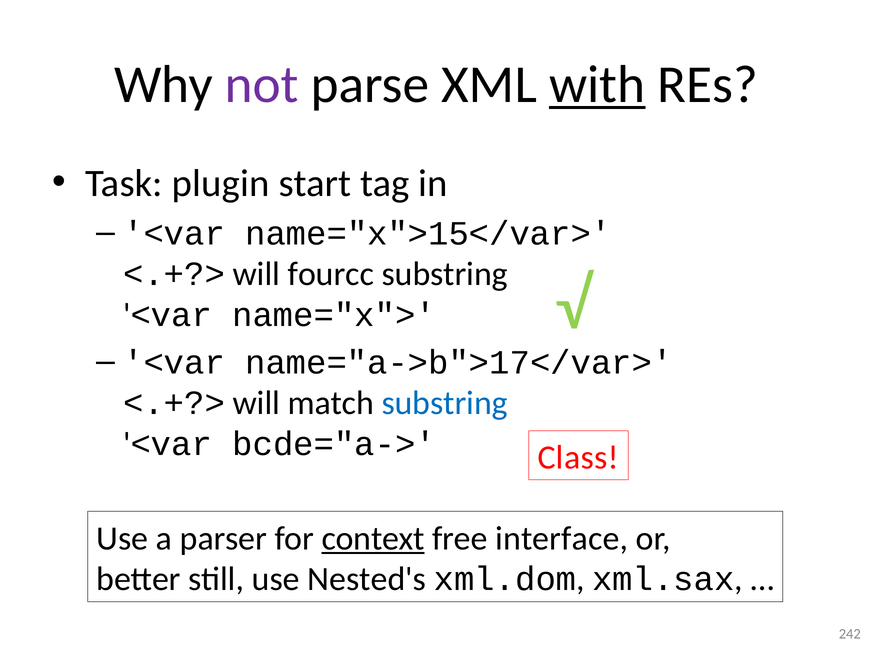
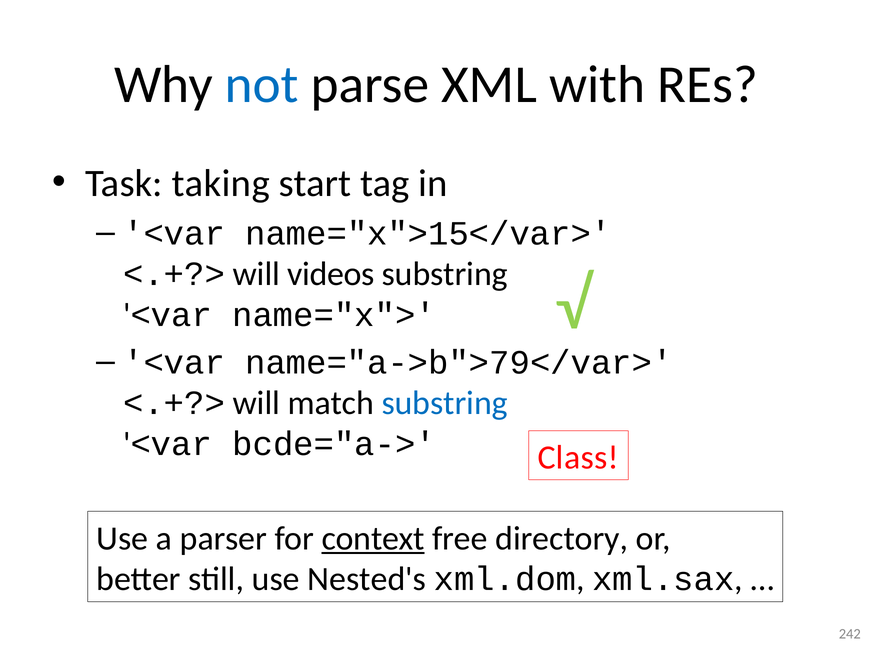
not colour: purple -> blue (262, 85)
with underline: present -> none (597, 85)
plugin: plugin -> taking (221, 183)
fourcc: fourcc -> videos (331, 274)
name="a->b">17</var>: name="a->b">17</var> -> name="a->b">79</var> (459, 362)
interface: interface -> directory (562, 538)
